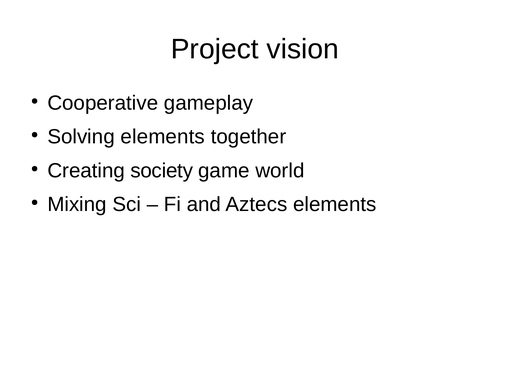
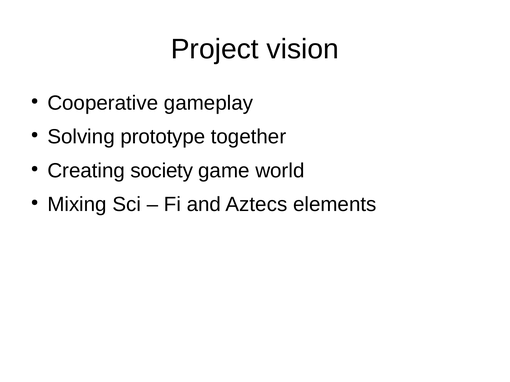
Solving elements: elements -> prototype (163, 137)
